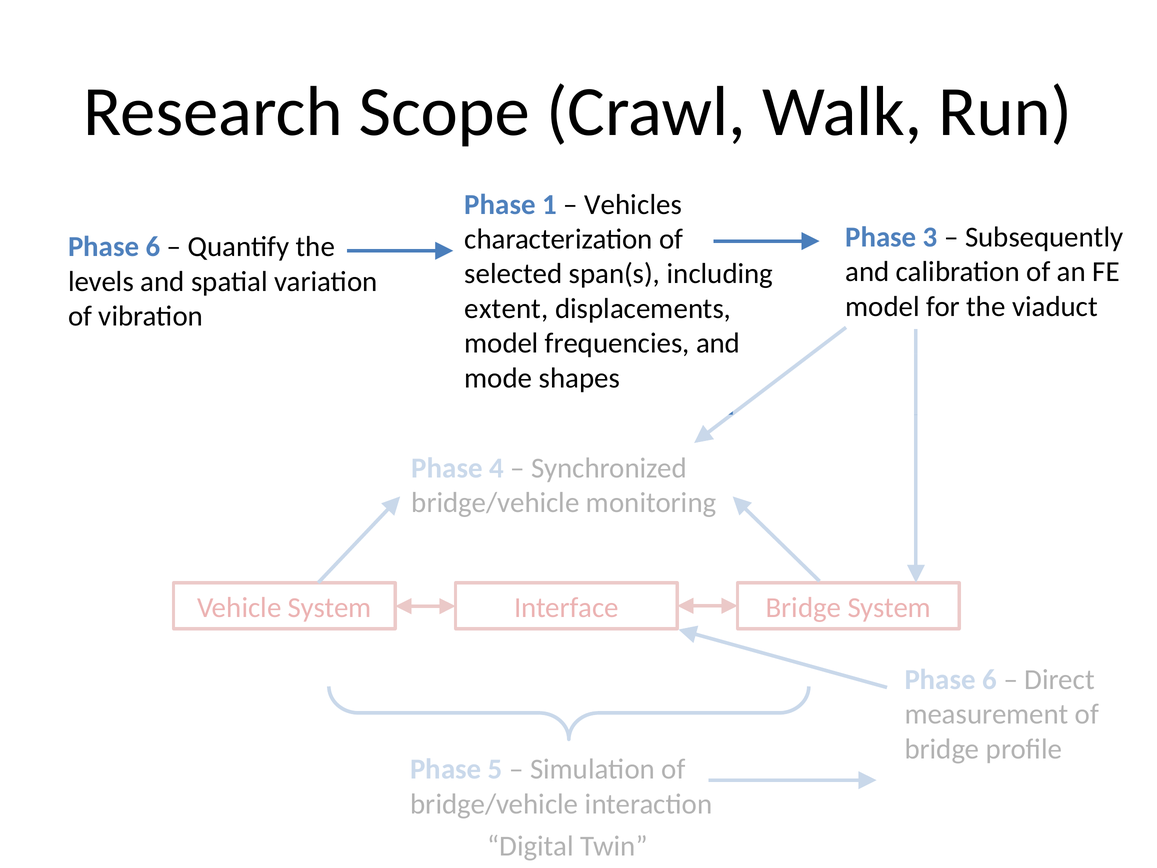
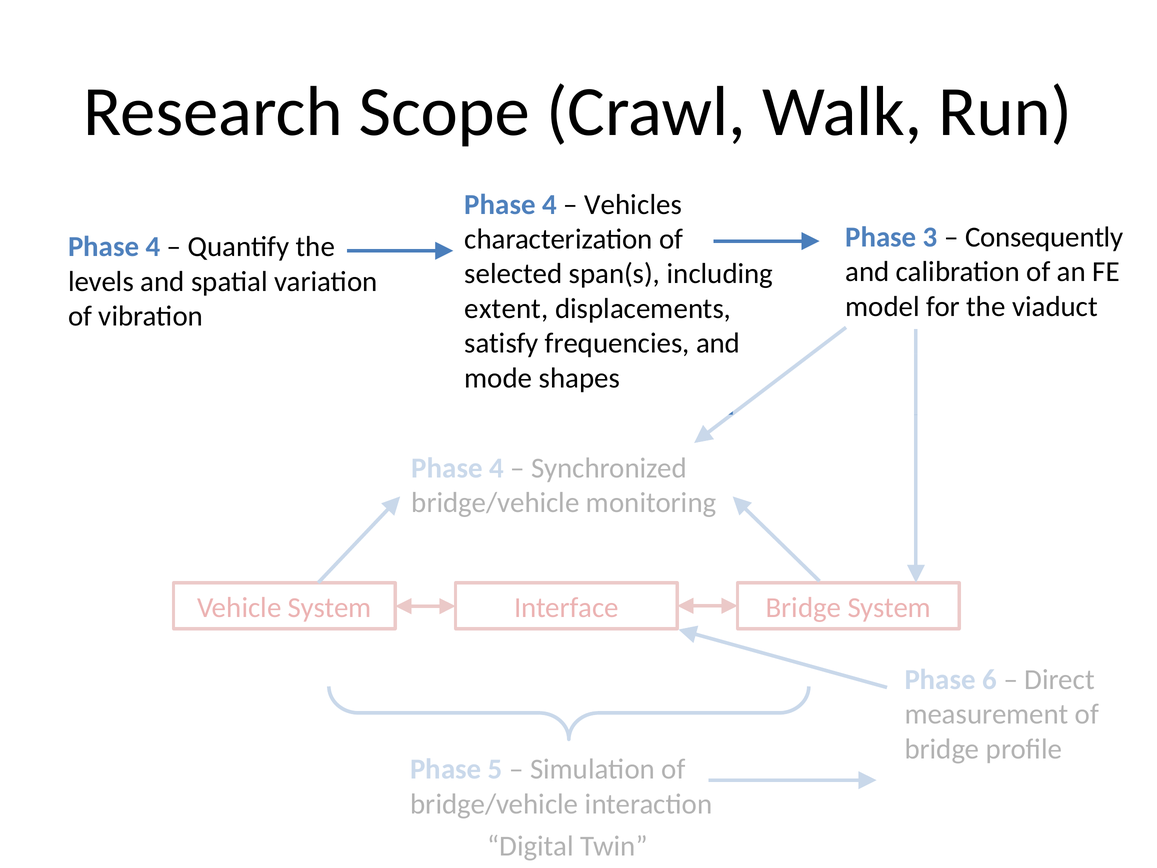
1: 1 -> 4 (549, 204)
Subsequently: Subsequently -> Consequently (1044, 237)
6: 6 -> 4 (153, 247)
model: model -> satisfy (501, 343)
